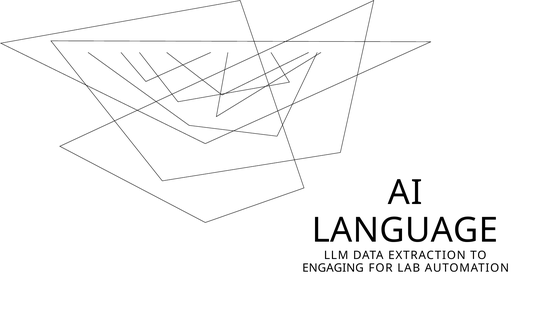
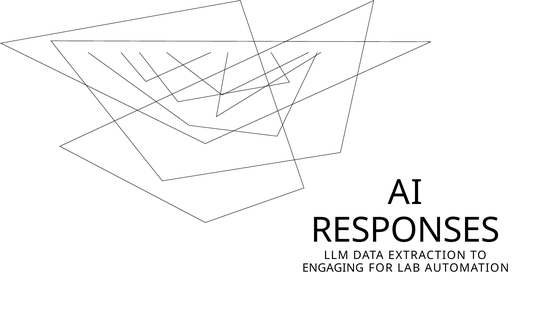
LANGUAGE: LANGUAGE -> RESPONSES (405, 230)
